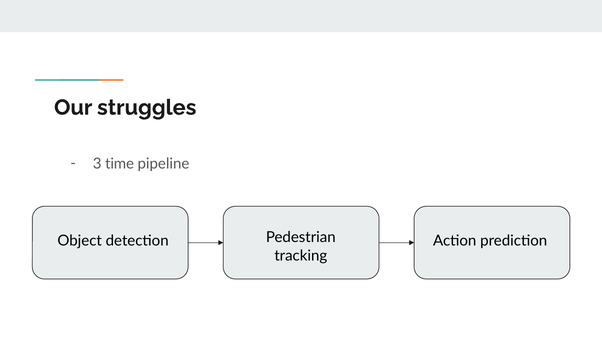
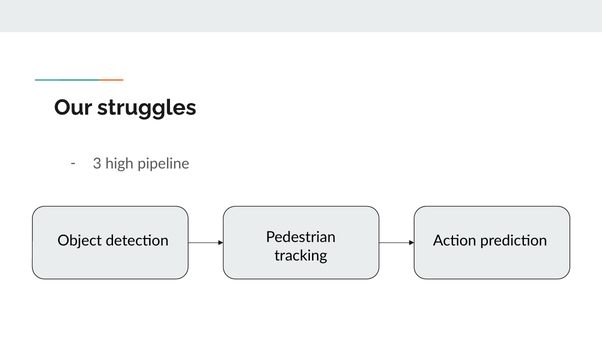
time: time -> high (120, 164)
